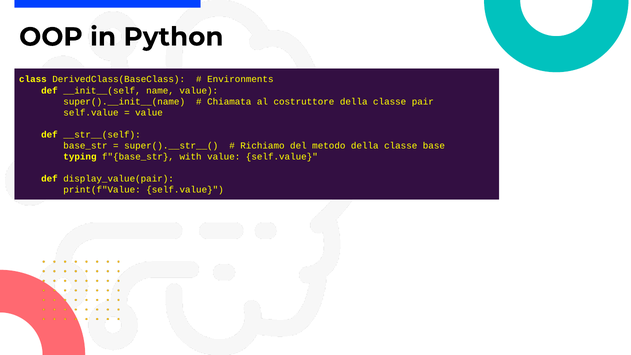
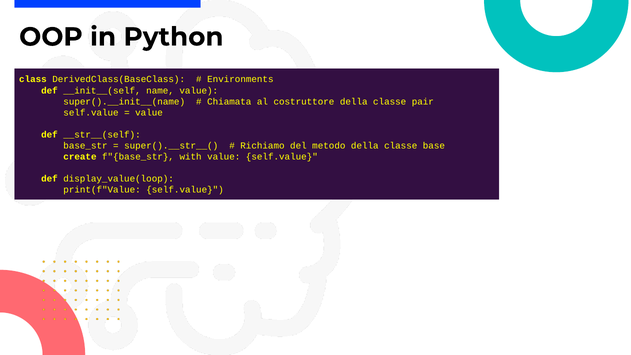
typing: typing -> create (80, 157)
display_value(pair: display_value(pair -> display_value(loop (119, 179)
